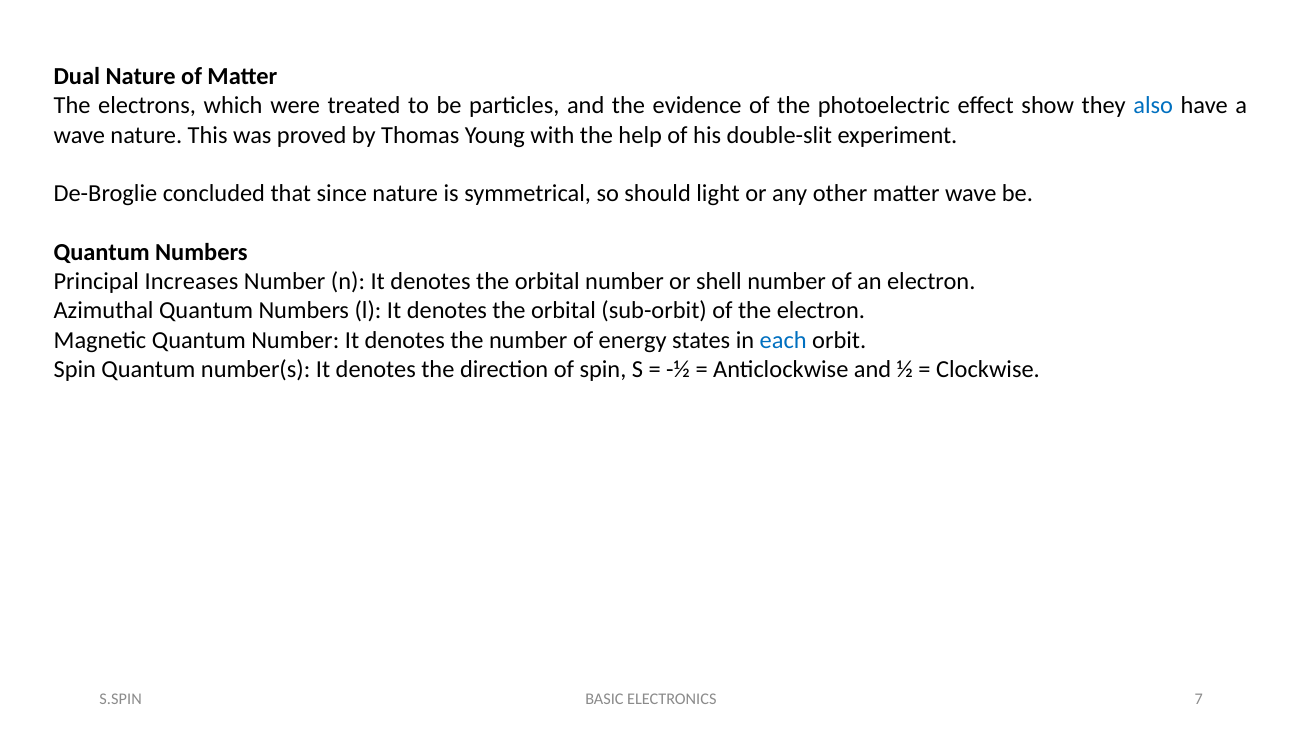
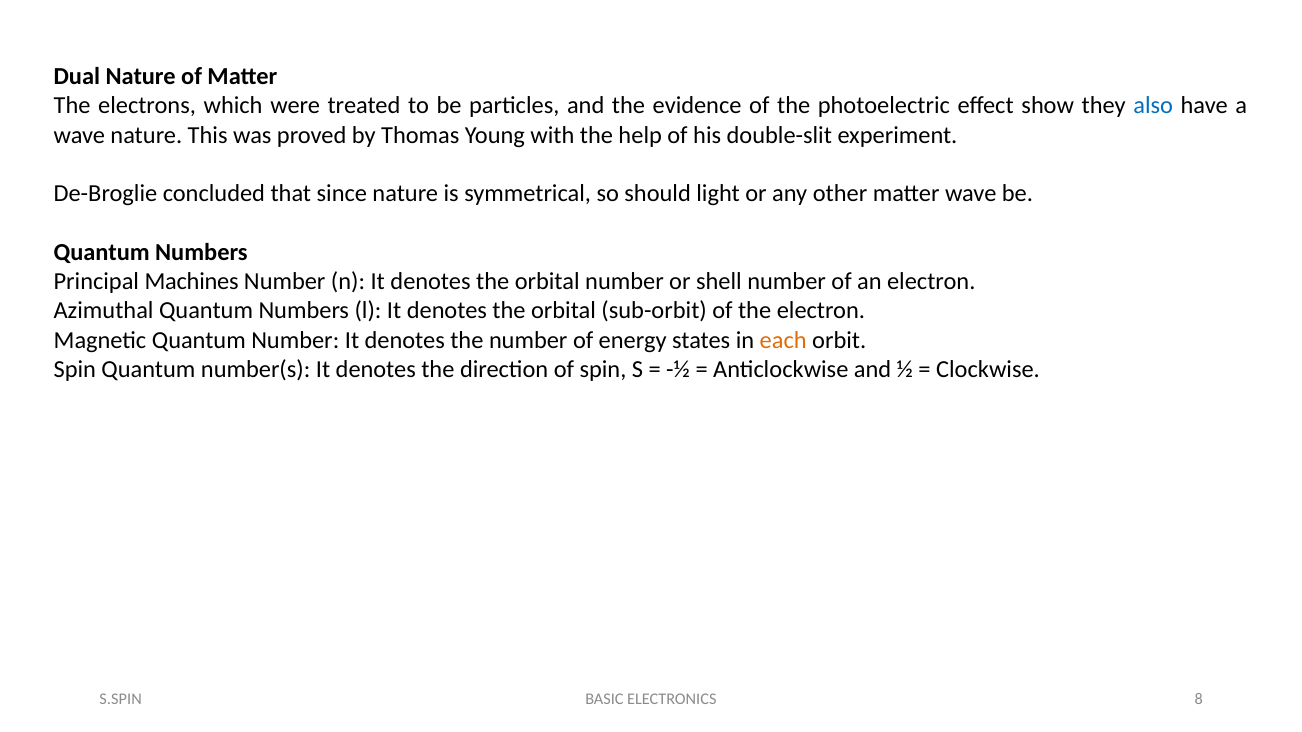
Increases: Increases -> Machines (192, 282)
each colour: blue -> orange (783, 340)
7: 7 -> 8 (1199, 699)
